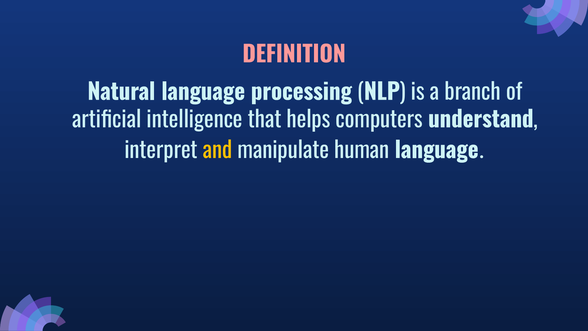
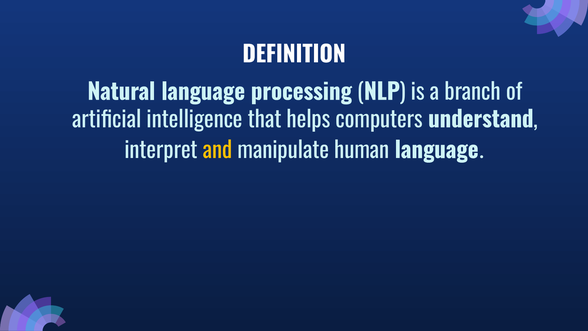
DEFINITION colour: pink -> white (294, 55)
